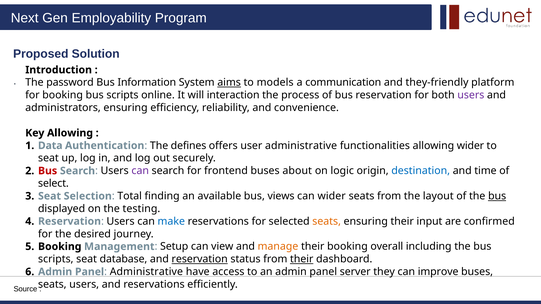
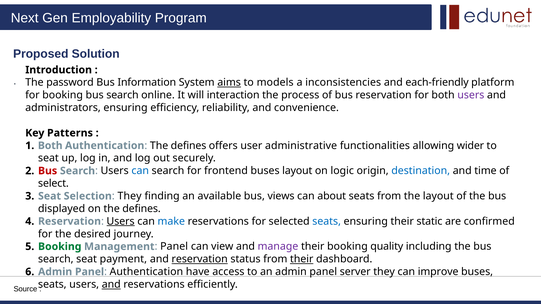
communication: communication -> inconsistencies (343, 83)
they-friendly: they-friendly -> each-friendly (437, 83)
booking bus scripts: scripts -> search (122, 95)
Key Allowing: Allowing -> Patterns (70, 133)
Data: Data -> Both (50, 146)
can colour: purple -> blue (140, 171)
buses about: about -> layout (297, 171)
Selection Total: Total -> They (130, 196)
can wider: wider -> about (332, 196)
bus underline: present -> none (497, 196)
on the testing: testing -> defines (142, 209)
Users underline: none -> present (121, 222)
seats colour: orange -> blue (327, 222)
input: input -> static (429, 222)
Booking colour: black -> green (60, 247)
Management Setup: Setup -> Panel (174, 247)
manage colour: orange -> purple (278, 247)
overall: overall -> quality (387, 247)
scripts: scripts -> search (56, 259)
database: database -> payment (123, 259)
Panel Administrative: Administrative -> Authentication (146, 272)
and underline: none -> present (111, 285)
